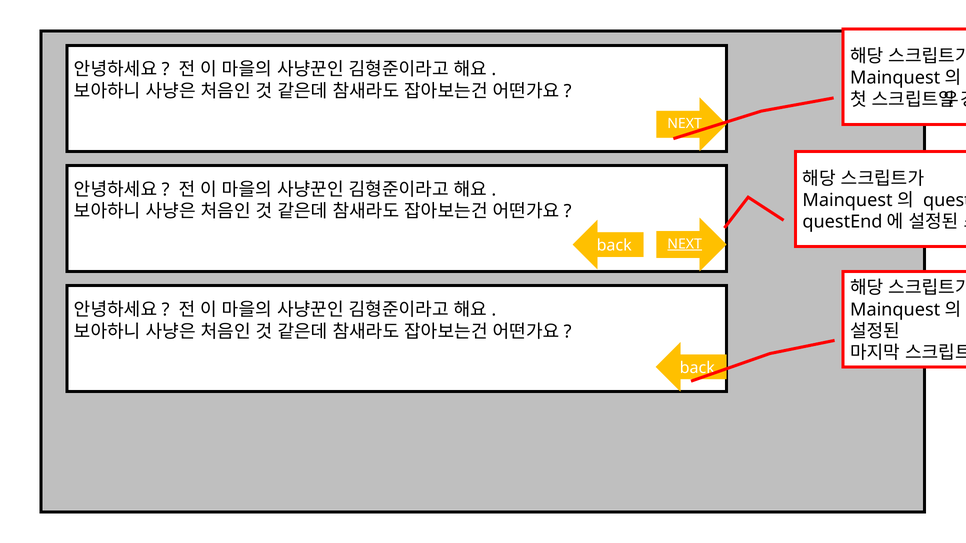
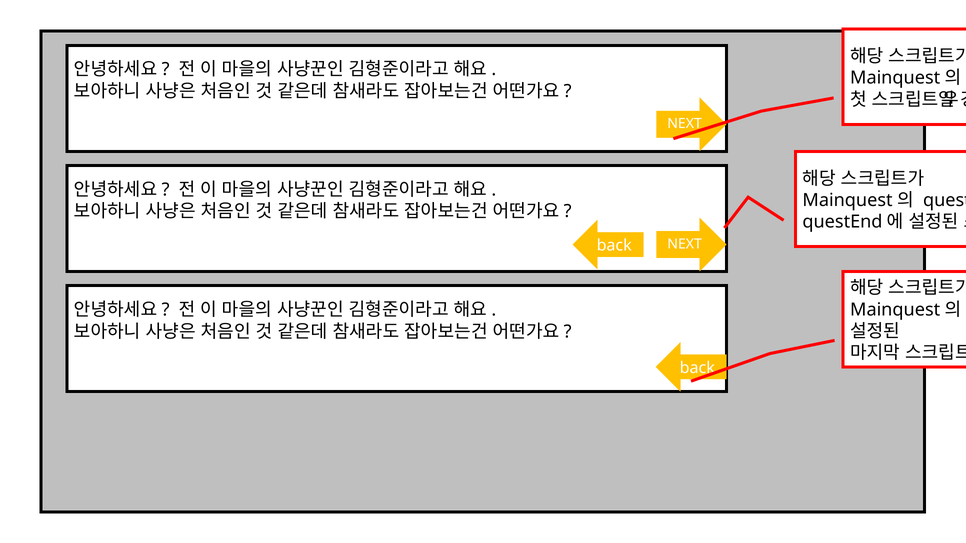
NEXT underline: present -> none (685, 244)
